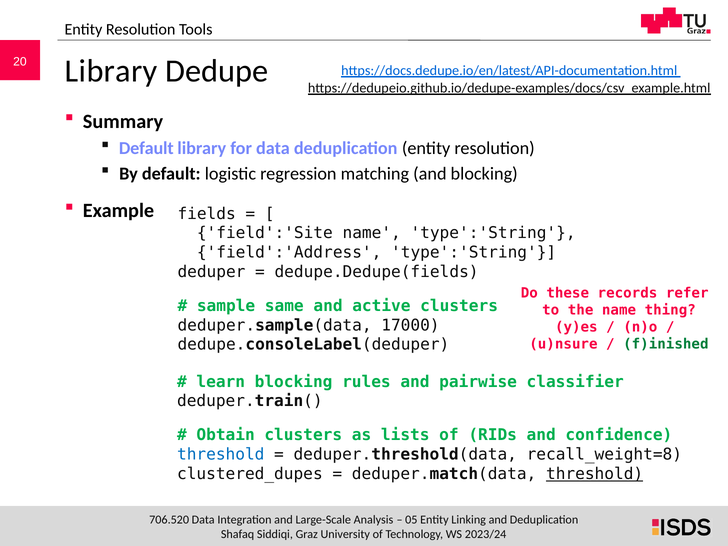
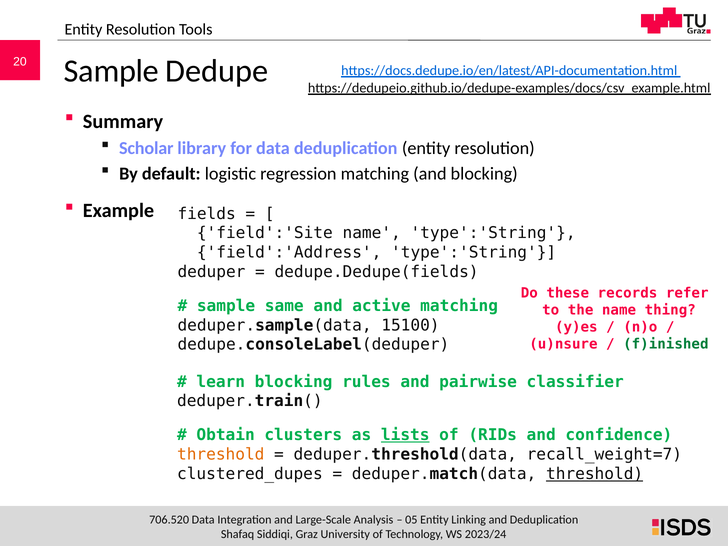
Library: Library -> Sample (111, 71)
Default: Default -> Scholar (146, 148)
active clusters: clusters -> matching (459, 306)
17000: 17000 -> 15100 (410, 325)
lists underline: none -> present (405, 435)
threshold colour: blue -> orange (221, 454)
recall_weight=8: recall_weight=8 -> recall_weight=7 (604, 454)
